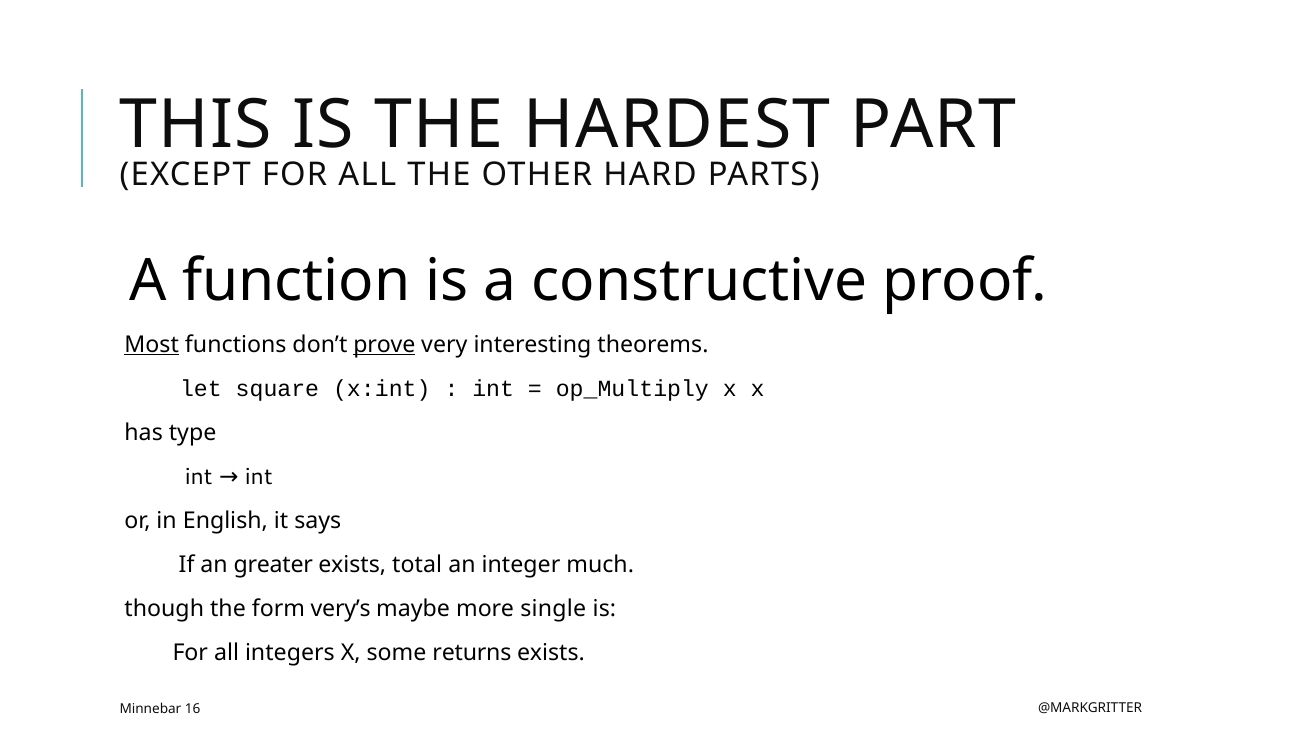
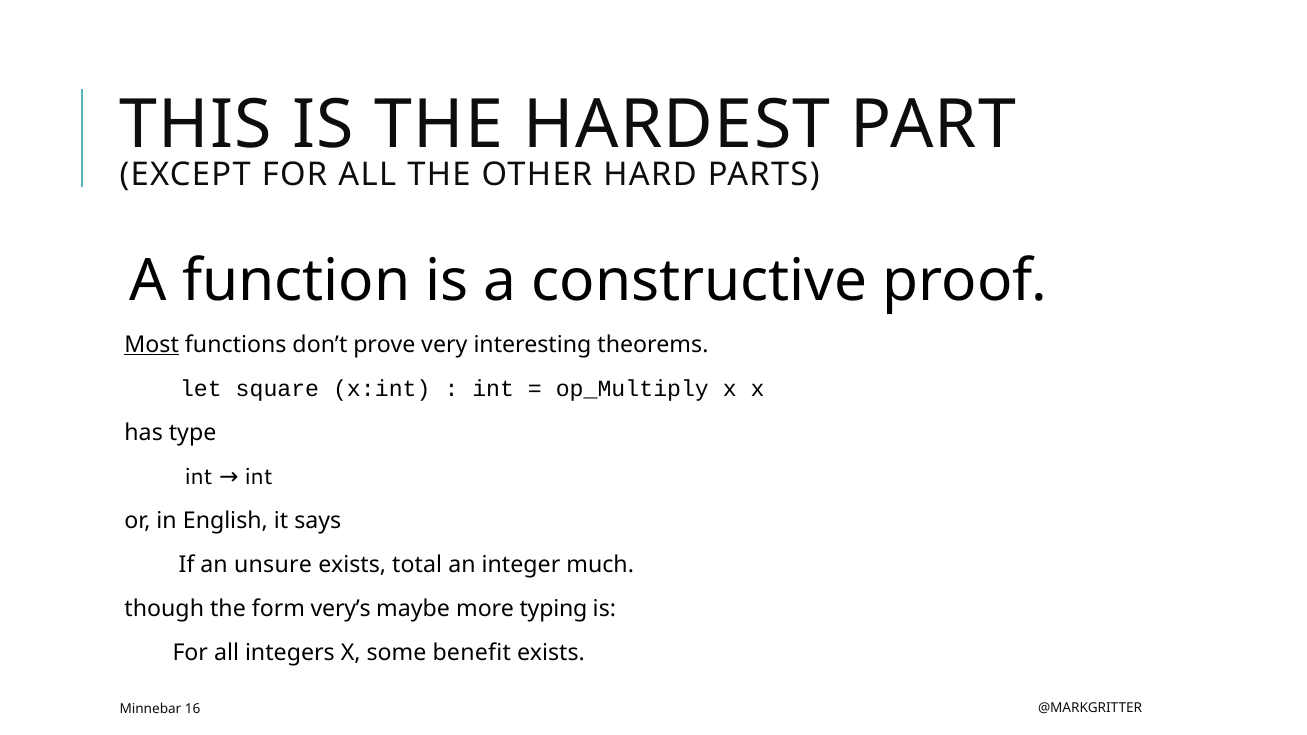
prove underline: present -> none (384, 345)
greater: greater -> unsure (273, 565)
single: single -> typing (553, 609)
returns: returns -> benefit (472, 653)
